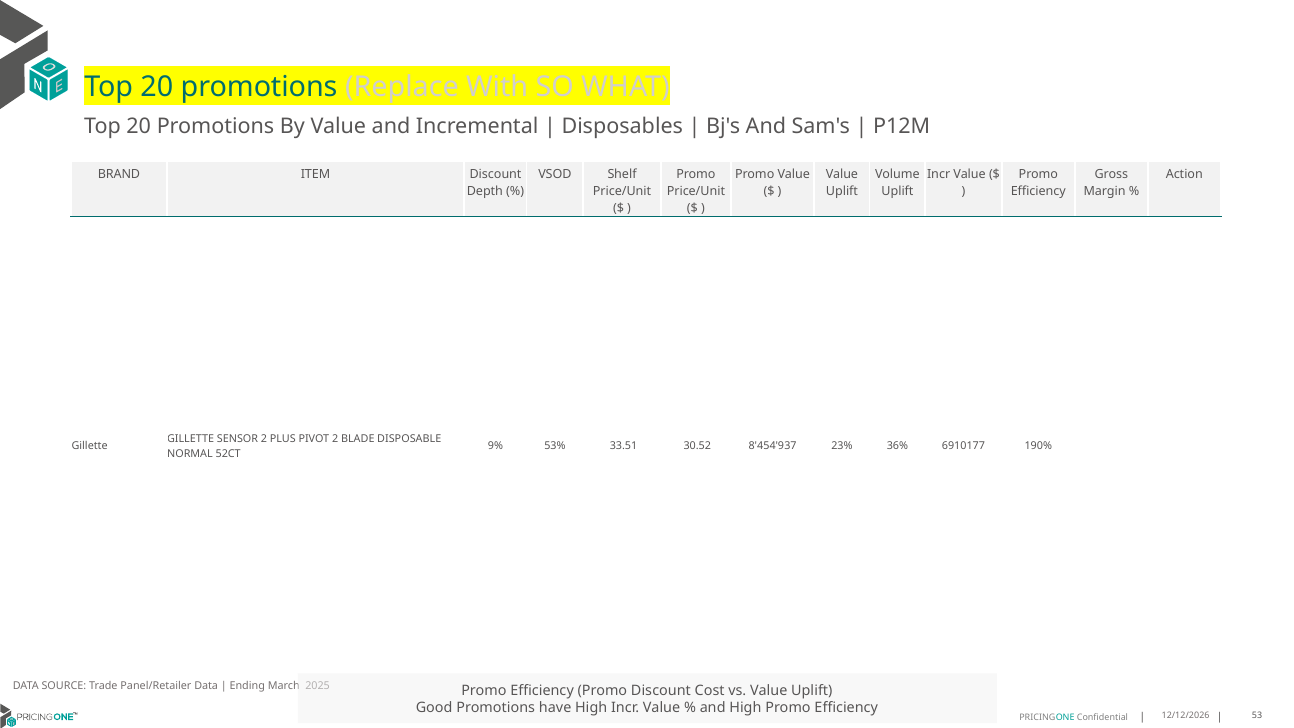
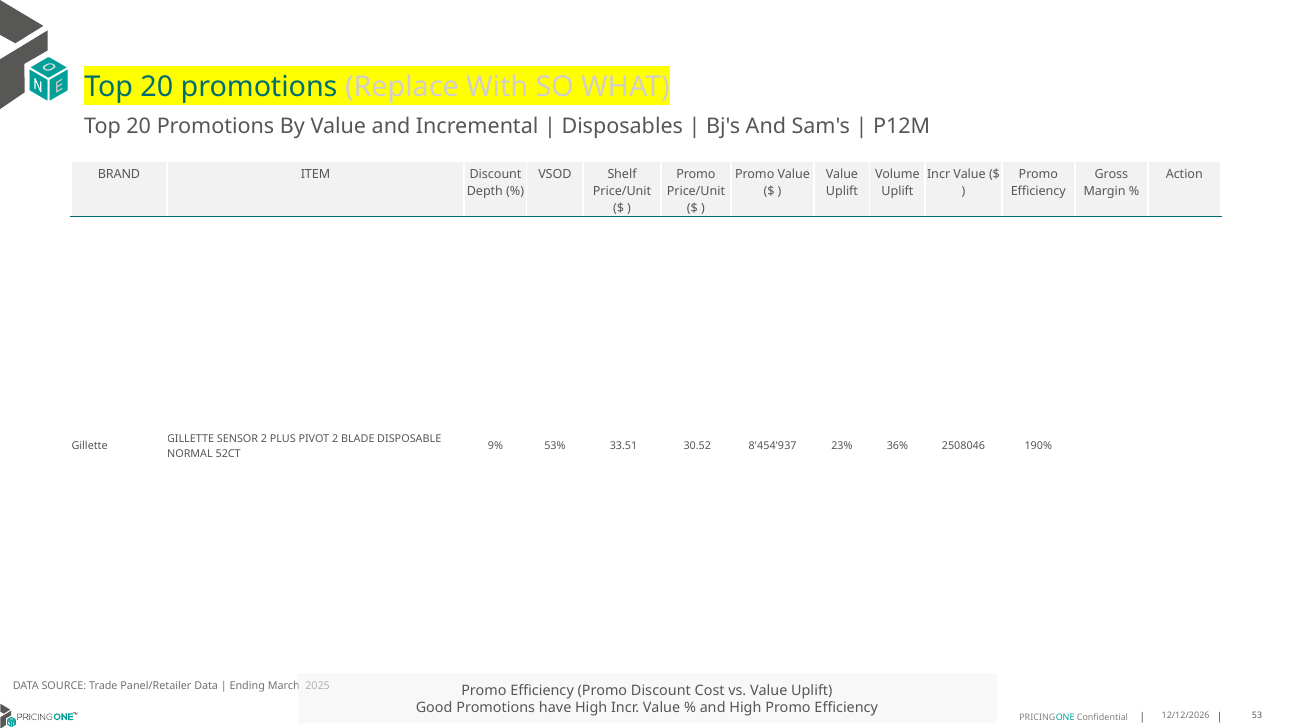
6910177: 6910177 -> 2508046 (963, 446)
